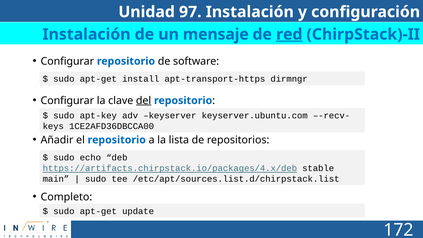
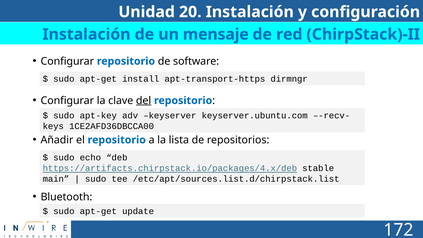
97: 97 -> 20 (190, 12)
red underline: present -> none (289, 34)
Completo: Completo -> Bluetooth (66, 197)
